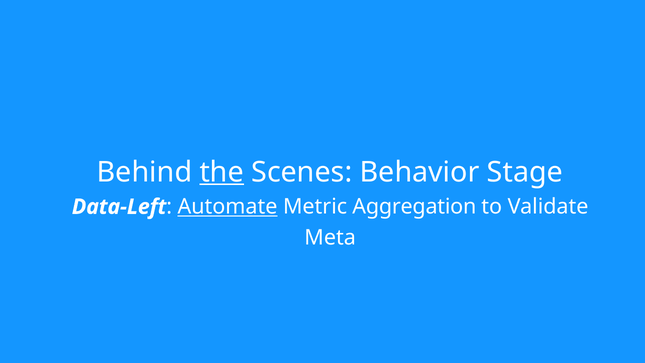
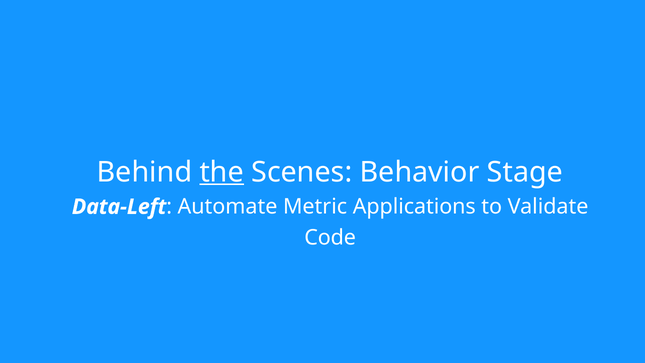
Automate underline: present -> none (227, 207)
Aggregation: Aggregation -> Applications (414, 207)
Meta: Meta -> Code (330, 238)
